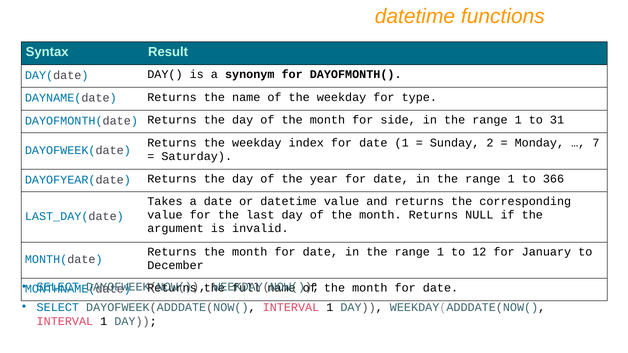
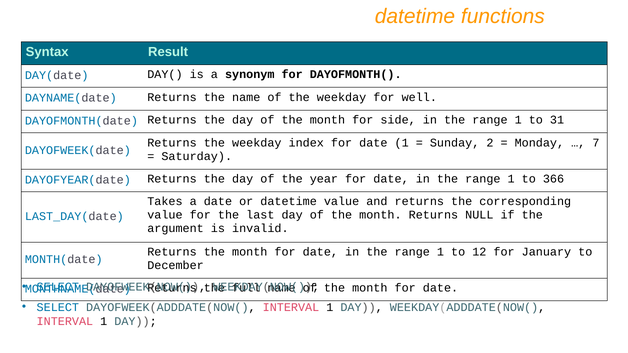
type: type -> well (419, 97)
